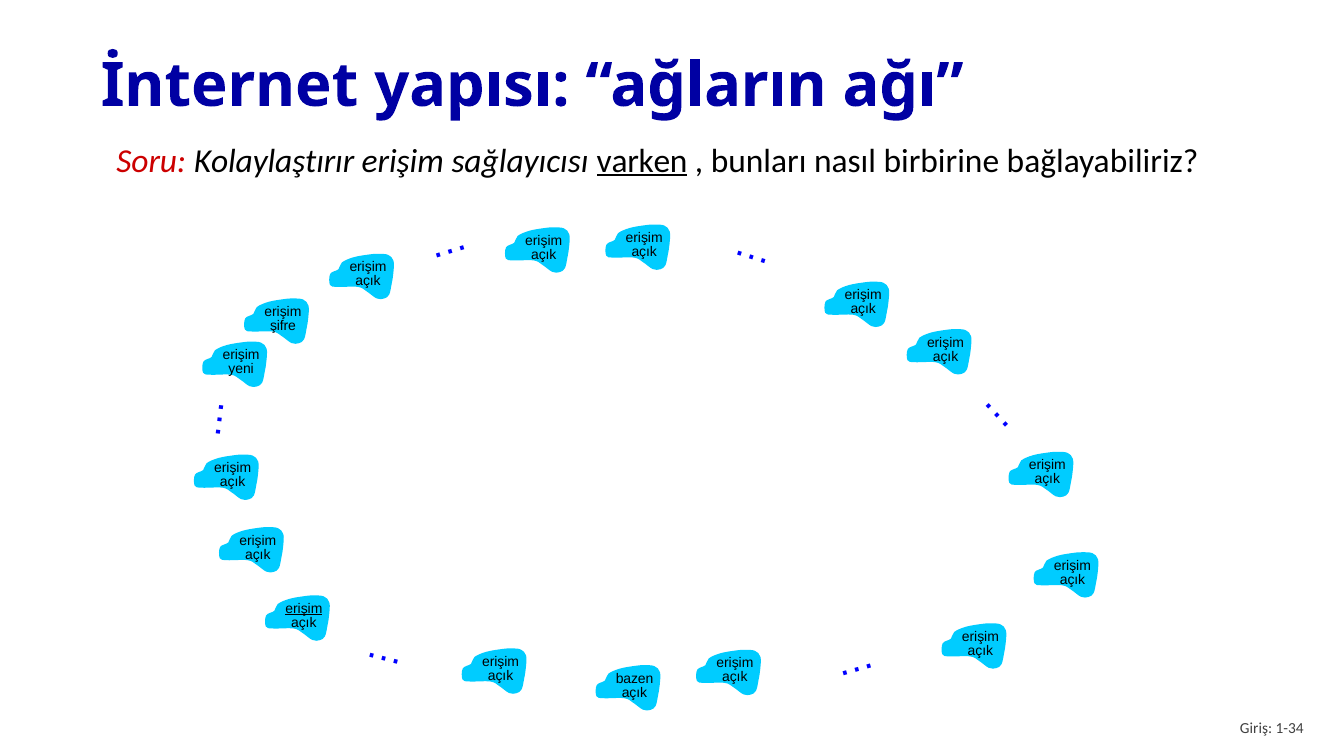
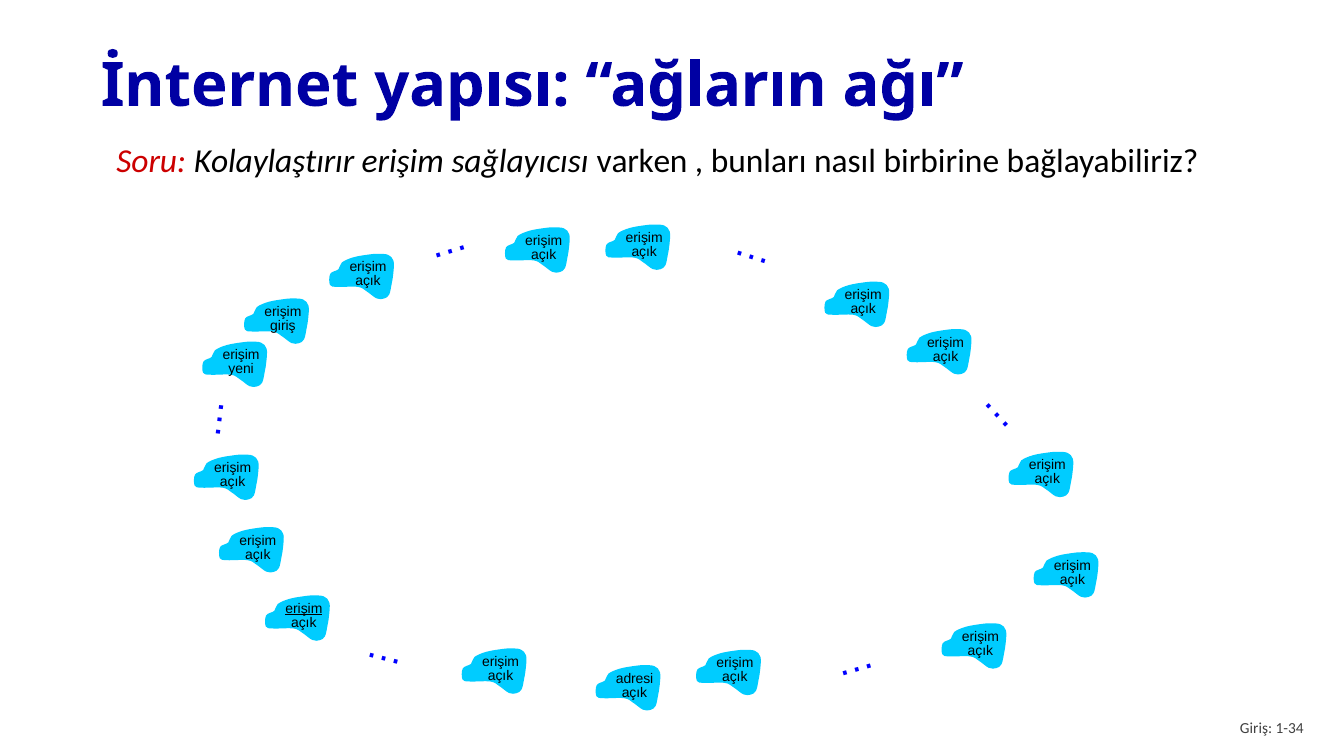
varken underline: present -> none (642, 161)
şifre: şifre -> giriş (283, 326)
bazen: bazen -> adresi (635, 679)
